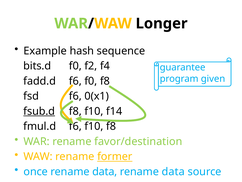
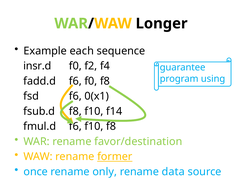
hash: hash -> each (82, 51)
bits.d: bits.d -> insr.d (37, 66)
given: given -> using (213, 79)
fsub.d underline: present -> none (39, 111)
data: data -> only (105, 171)
